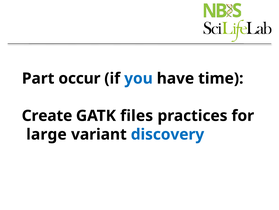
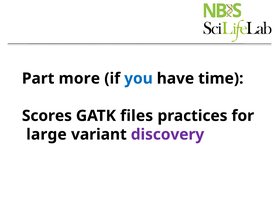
occur: occur -> more (79, 78)
Create: Create -> Scores (47, 115)
discovery colour: blue -> purple (167, 134)
